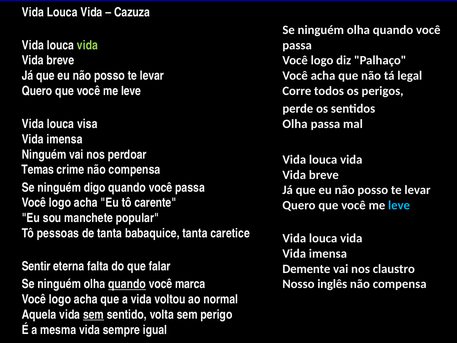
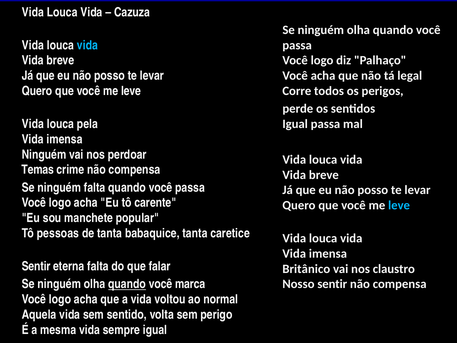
vida colour: light green -> light blue (87, 45)
Olha: Olha -> Igual (295, 124)
visa: visa -> pela (87, 124)
ninguém digo: digo -> falta (95, 187)
Demente: Demente -> Britânico (306, 269)
Nosso inglês: inglês -> sentir (332, 284)
sem underline: present -> none (93, 314)
